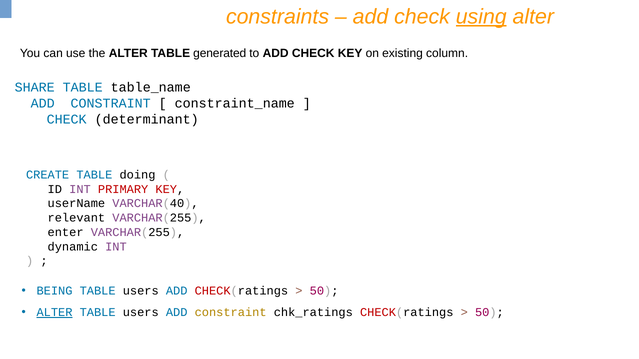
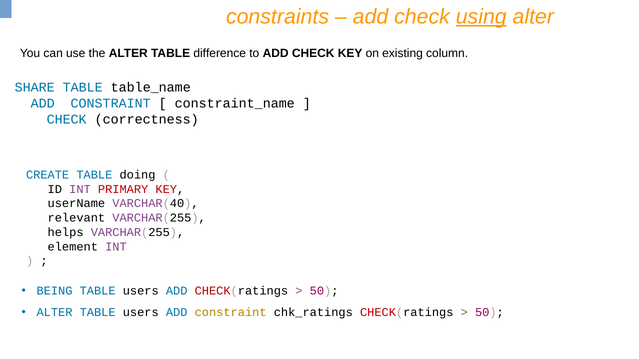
generated: generated -> difference (220, 53)
determinant: determinant -> correctness (147, 120)
enter: enter -> helps (66, 232)
dynamic: dynamic -> element (73, 247)
ALTER underline: present -> none (55, 313)
